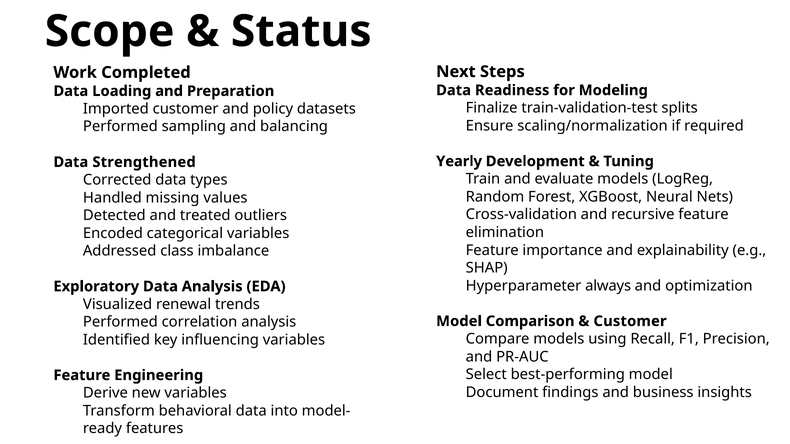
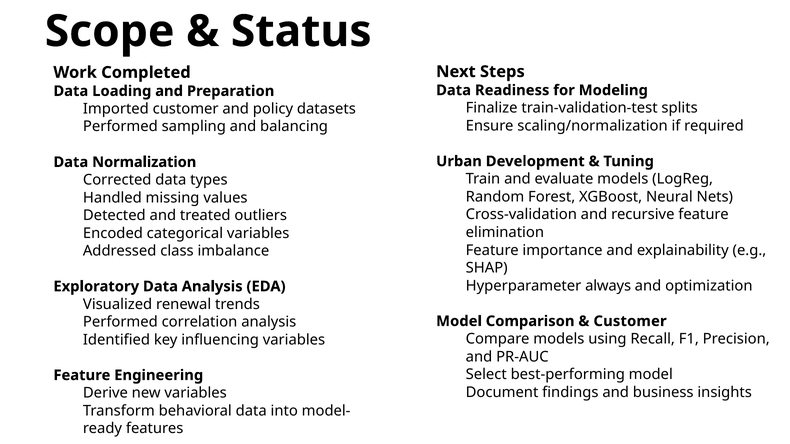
Yearly: Yearly -> Urban (459, 161)
Strengthened: Strengthened -> Normalization (144, 162)
